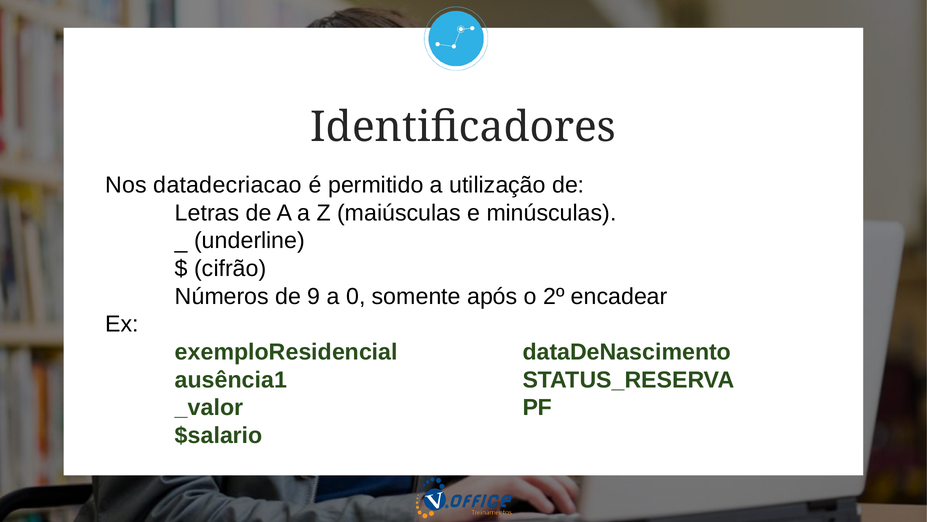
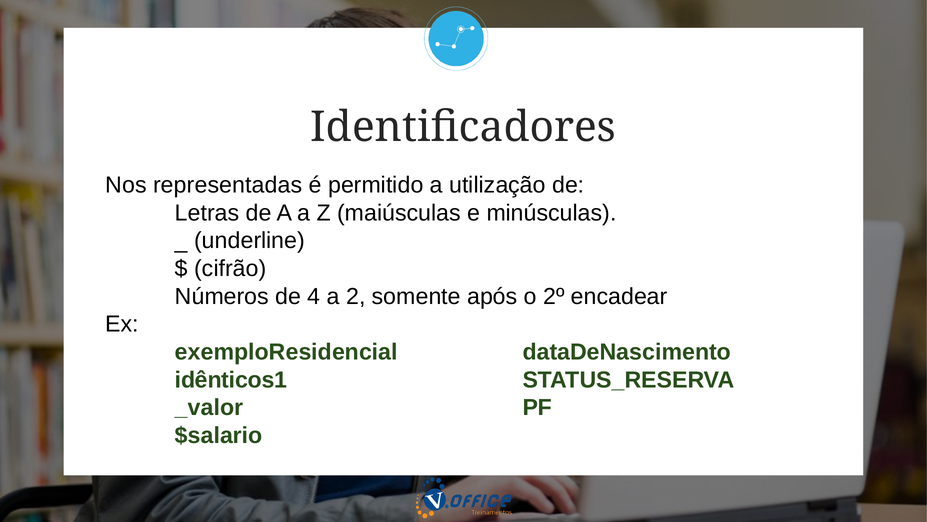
datadecriacao: datadecriacao -> representadas (228, 185)
9: 9 -> 4 (314, 296)
0: 0 -> 2 (356, 296)
ausência1: ausência1 -> idênticos1 (231, 379)
